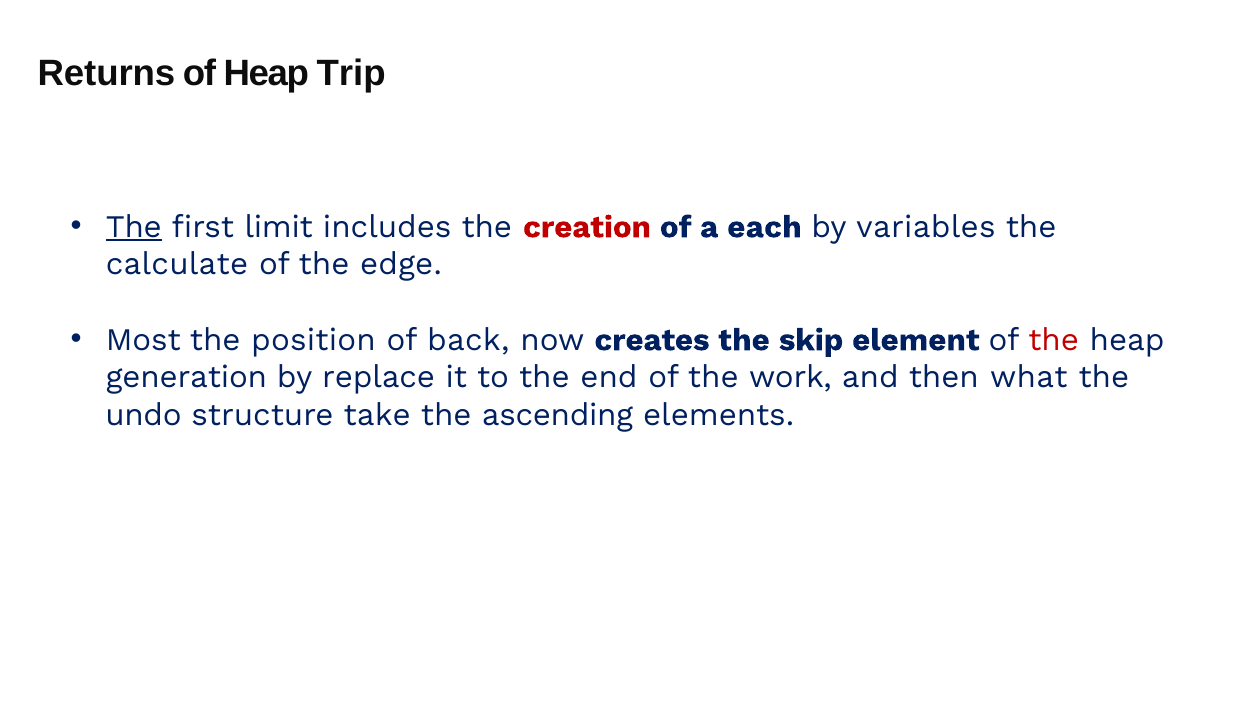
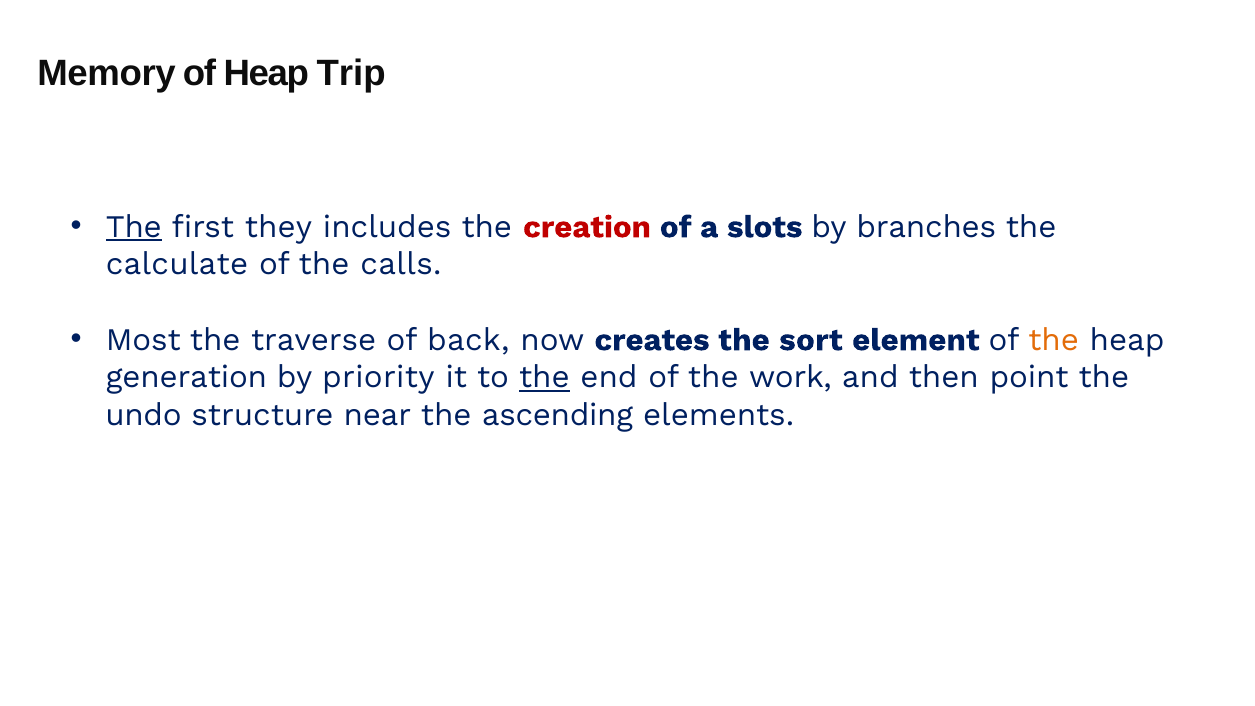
Returns: Returns -> Memory (107, 73)
limit: limit -> they (278, 227)
each: each -> slots (765, 227)
variables: variables -> branches (926, 227)
edge: edge -> calls (401, 265)
position: position -> traverse (314, 340)
skip: skip -> sort (811, 340)
the colour: red -> orange (1054, 340)
replace: replace -> priority (378, 378)
the underline: none -> present (544, 378)
what: what -> point (1029, 378)
take: take -> near (377, 415)
